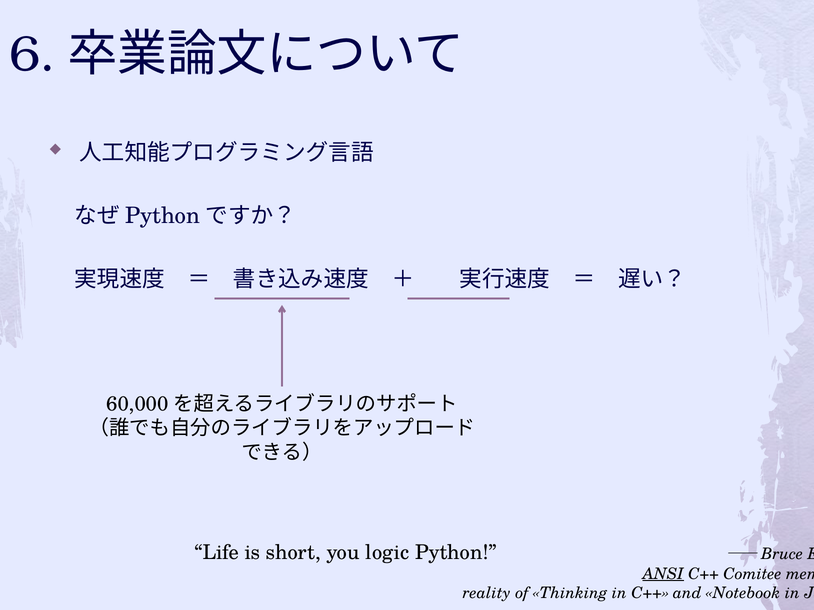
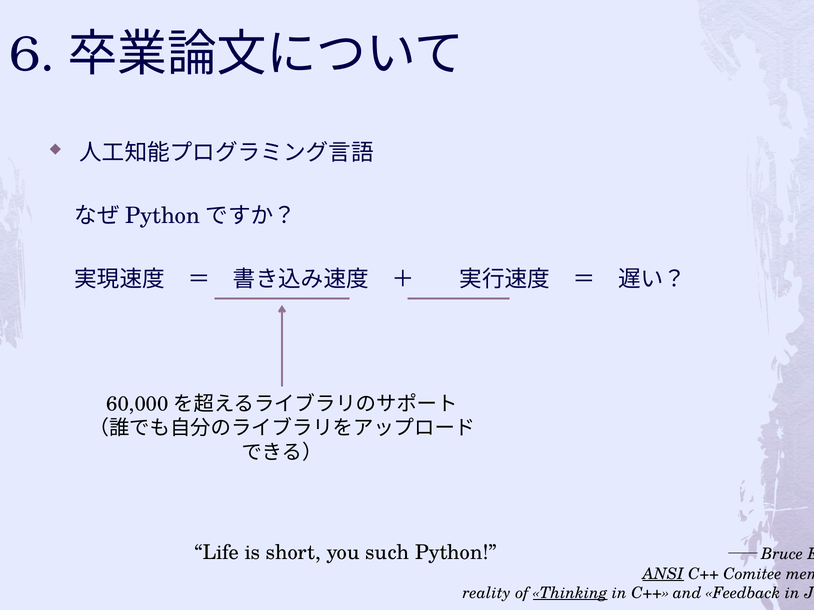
logic: logic -> such (387, 553)
Thinking underline: none -> present (570, 593)
Notebook: Notebook -> Feedback (743, 593)
